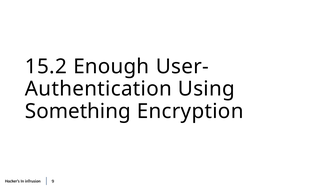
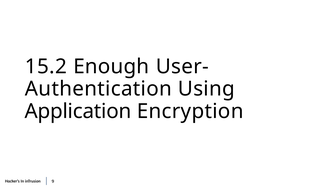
Something: Something -> Application (78, 111)
